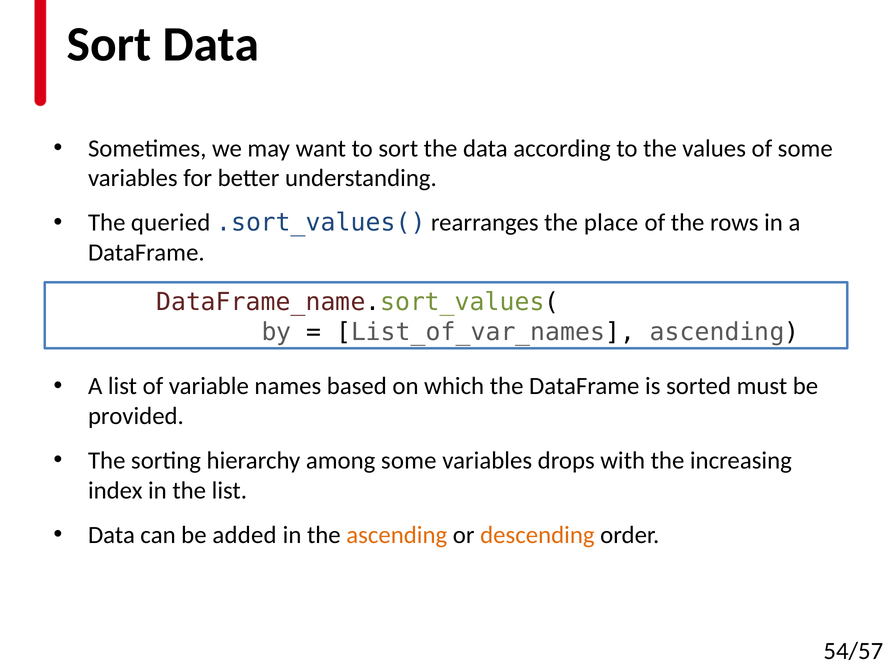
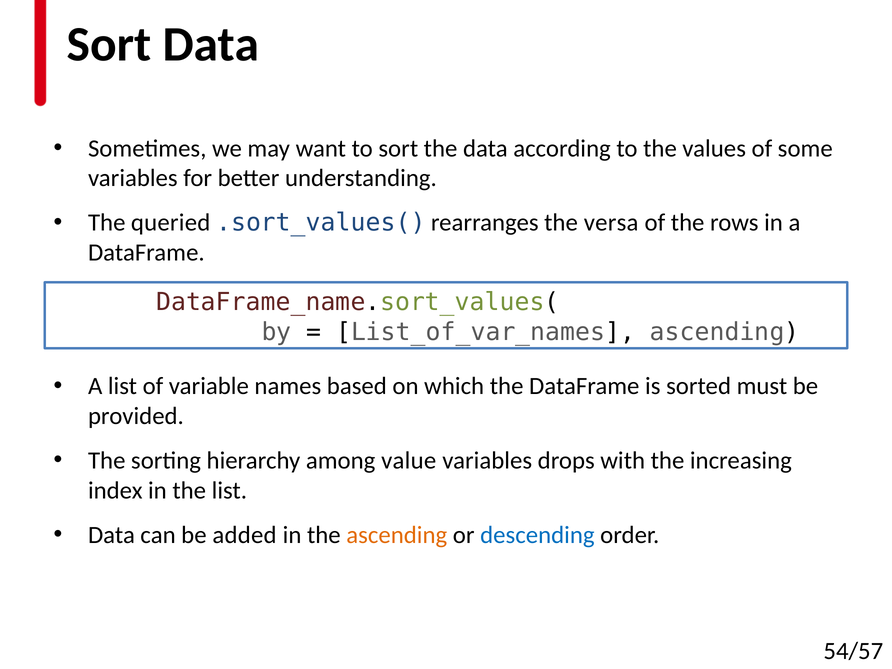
place: place -> versa (611, 223)
among some: some -> value (409, 461)
descending colour: orange -> blue (537, 535)
